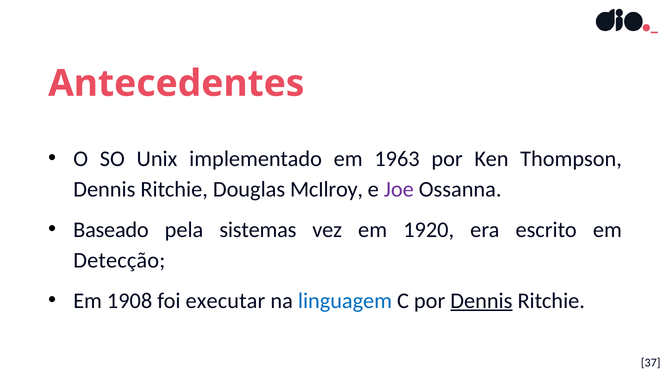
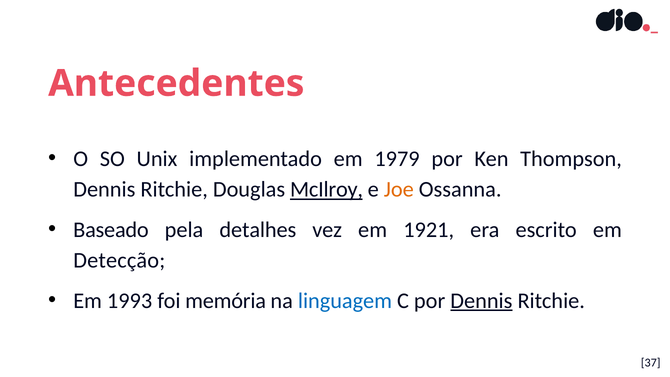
1963: 1963 -> 1979 (397, 159)
McIlroy underline: none -> present (327, 190)
Joe colour: purple -> orange (399, 190)
sistemas: sistemas -> detalhes (258, 230)
1920: 1920 -> 1921 (429, 230)
1908: 1908 -> 1993 (130, 301)
executar: executar -> memória (226, 301)
